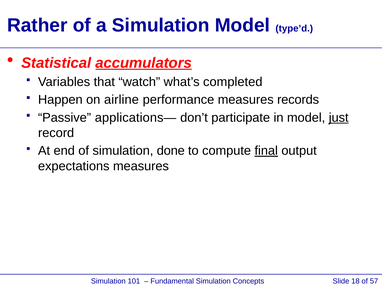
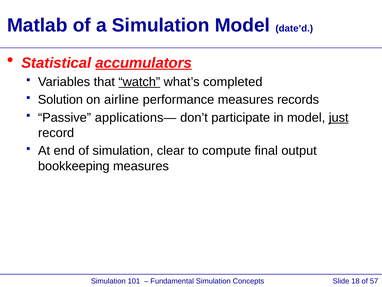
Rather: Rather -> Matlab (37, 25)
type’d: type’d -> date’d (294, 28)
watch underline: none -> present (139, 82)
Happen: Happen -> Solution (60, 100)
done: done -> clear (171, 151)
final underline: present -> none (266, 151)
expectations: expectations -> bookkeeping (74, 166)
